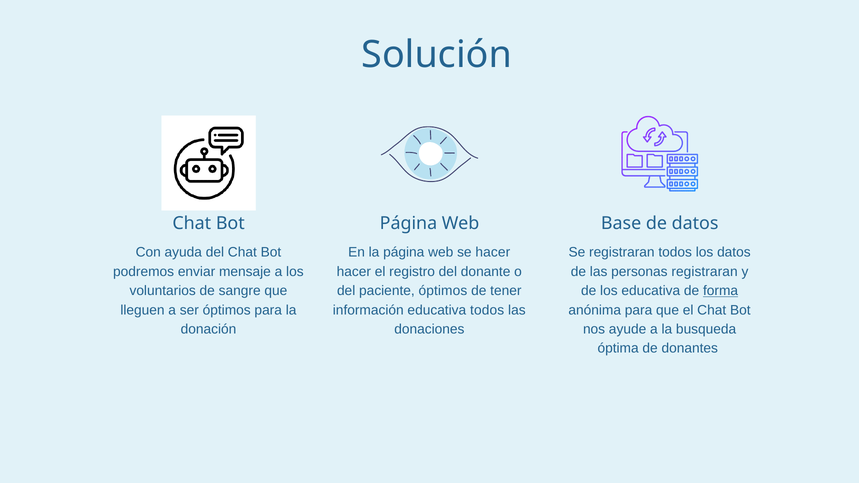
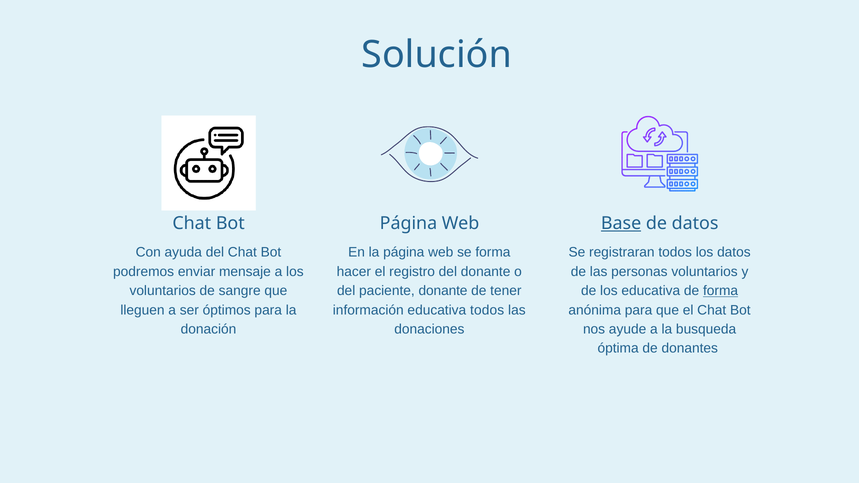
Base underline: none -> present (621, 224)
se hacer: hacer -> forma (493, 253)
personas registraran: registraran -> voluntarios (705, 272)
paciente óptimos: óptimos -> donante (443, 291)
